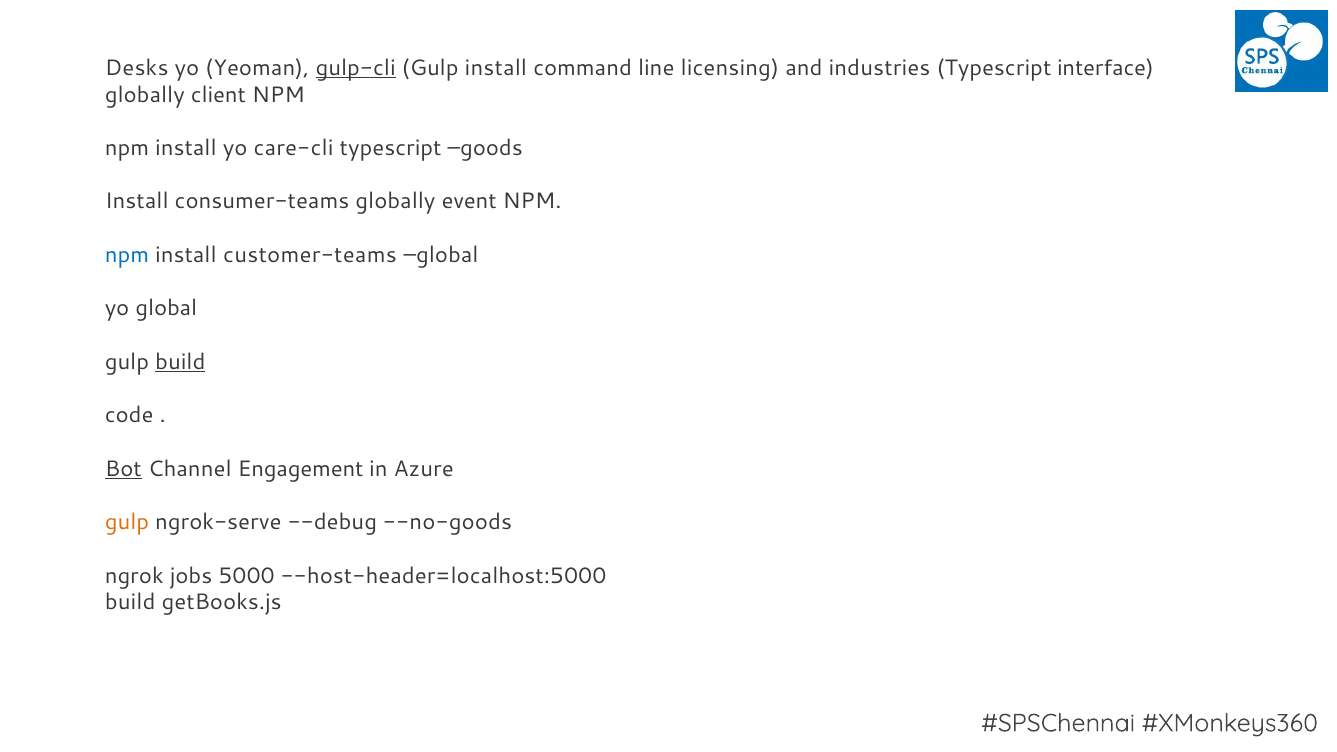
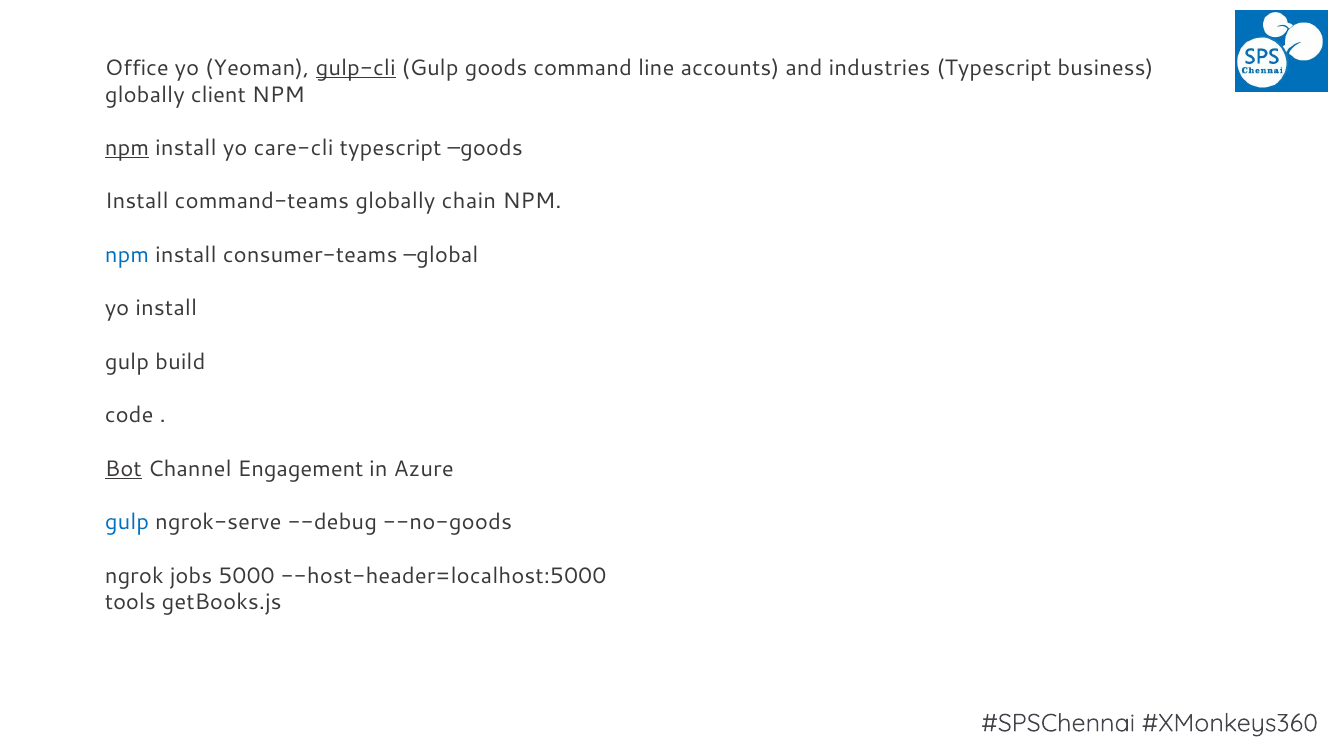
Desks: Desks -> Office (137, 68)
Gulp install: install -> goods (496, 68)
licensing: licensing -> accounts (730, 68)
interface: interface -> business (1105, 68)
npm underline: none -> present (127, 148)
consumer-teams: consumer-teams -> command-teams (262, 202)
event: event -> chain (469, 202)
customer-teams: customer-teams -> consumer-teams (310, 255)
yo global: global -> install (166, 309)
build underline: present -> none (180, 362)
gulp colour: orange -> blue (127, 522)
build: build -> tools (130, 603)
